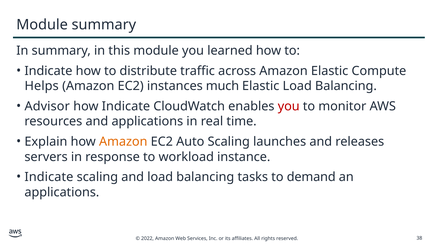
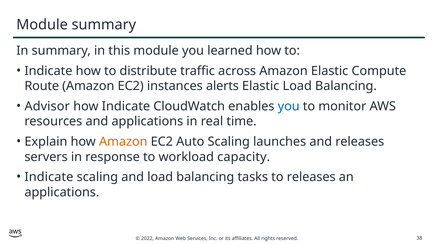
Helps: Helps -> Route (42, 86)
much: much -> alerts (222, 86)
you colour: red -> blue (289, 106)
instance: instance -> capacity (244, 157)
to demand: demand -> releases (311, 177)
